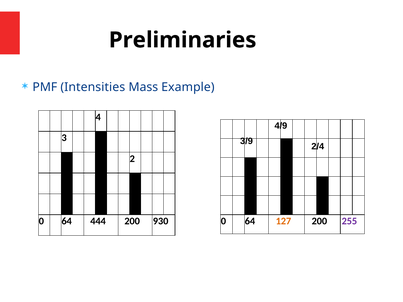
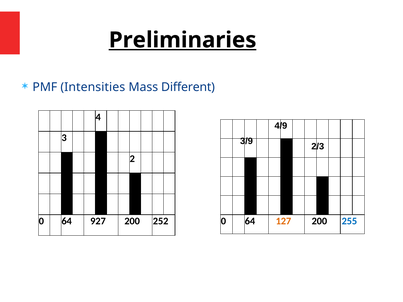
Preliminaries underline: none -> present (183, 40)
Example: Example -> Different (188, 87)
2/4: 2/4 -> 2/3 (318, 146)
444: 444 -> 927 (98, 221)
930: 930 -> 252 (161, 221)
255 colour: purple -> blue (349, 221)
